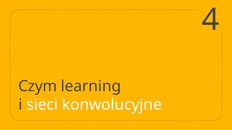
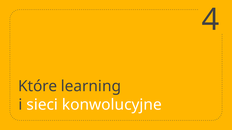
Czym: Czym -> Które (38, 86)
